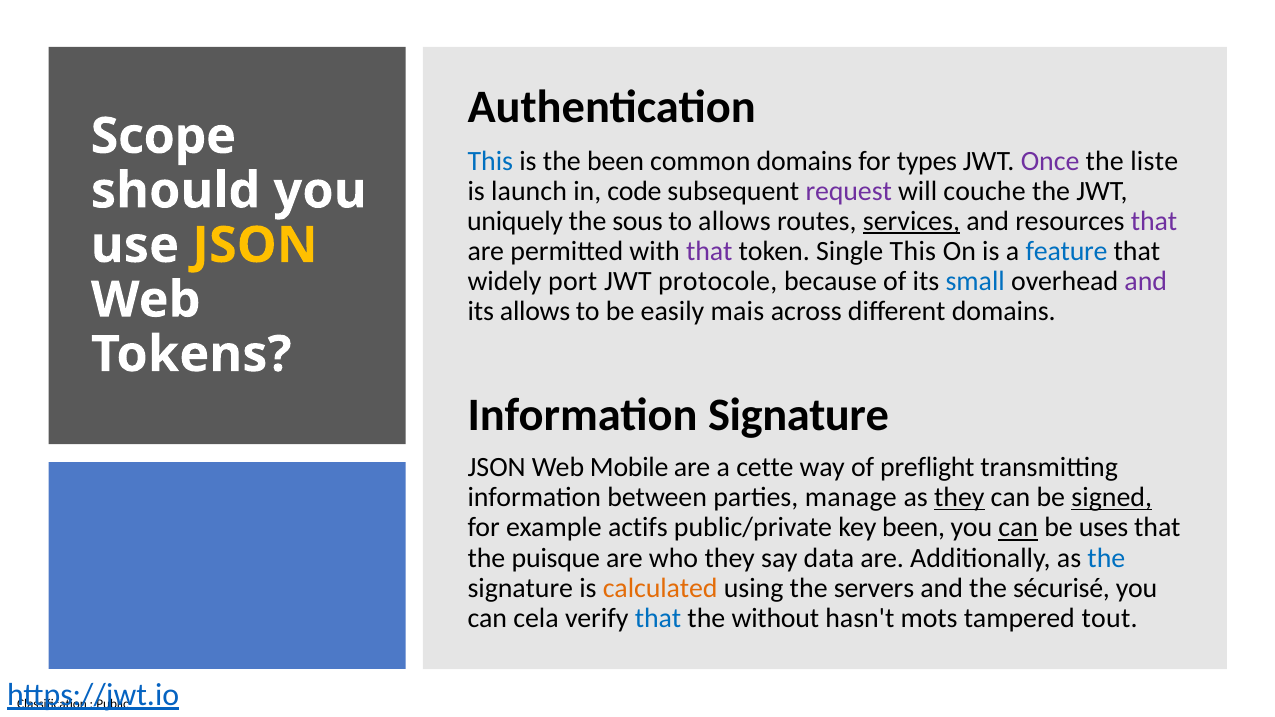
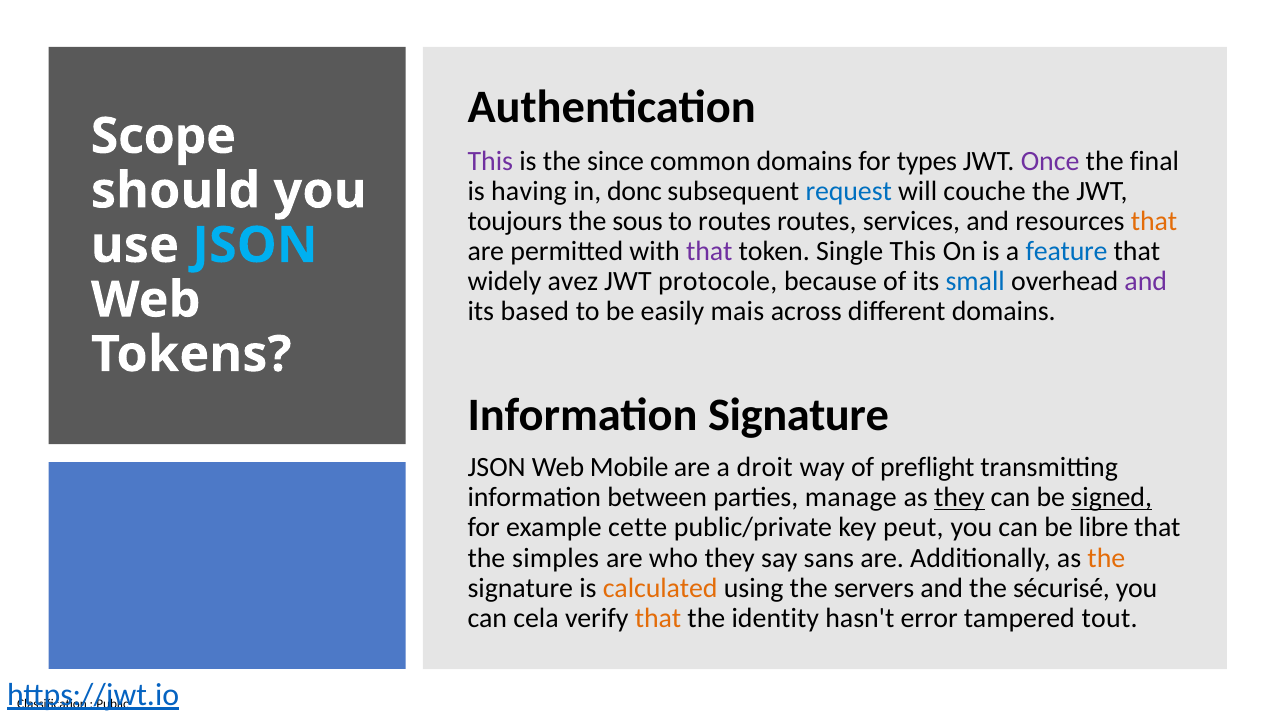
This colour: blue -> purple (490, 161)
the been: been -> since (616, 161)
liste: liste -> final (1154, 161)
launch: launch -> having (529, 191)
code: code -> donc (634, 191)
request colour: purple -> blue (849, 191)
uniquely: uniquely -> toujours (515, 221)
to allows: allows -> routes (735, 221)
services underline: present -> none (911, 221)
that colour: purple -> orange (1154, 221)
JSON colour: yellow -> light blue (255, 245)
port: port -> avez (573, 282)
its allows: allows -> based (535, 312)
cette: cette -> droit (765, 468)
actifs: actifs -> cette (638, 528)
key been: been -> peut (913, 528)
can underline: present -> none (1018, 528)
uses: uses -> libre (1104, 528)
puisque: puisque -> simples (556, 558)
data: data -> sans (829, 558)
the colour: blue -> orange (1106, 558)
that colour: blue -> orange (658, 618)
without: without -> identity (775, 618)
mots: mots -> error (929, 618)
